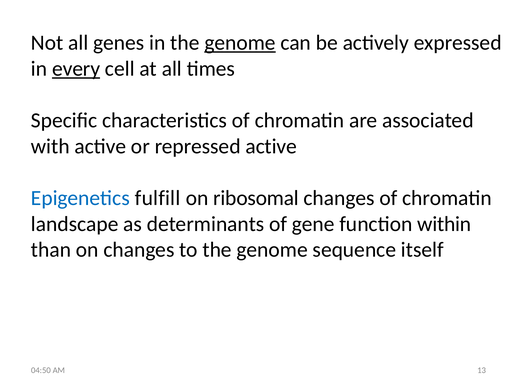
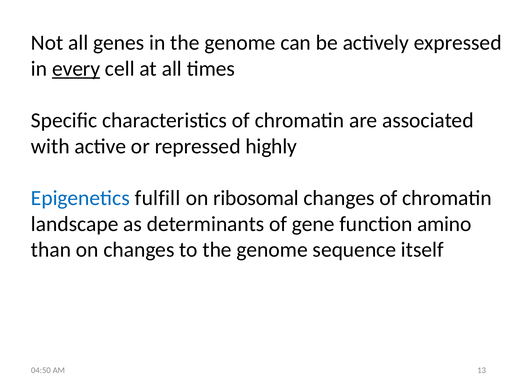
genome underline: present -> none (240, 43)
repressed active: active -> highly (271, 146)
within: within -> amino (444, 224)
